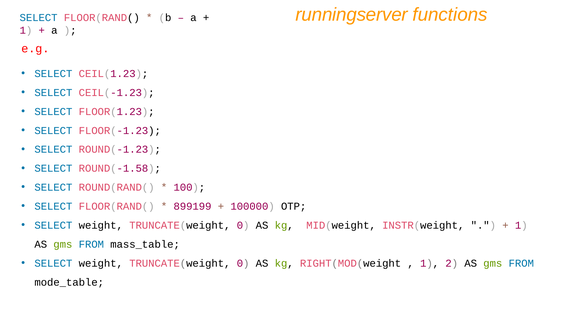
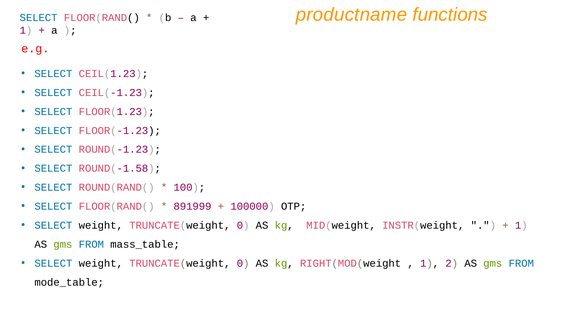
runningserver: runningserver -> productname (352, 15)
899199: 899199 -> 891999 (192, 206)
